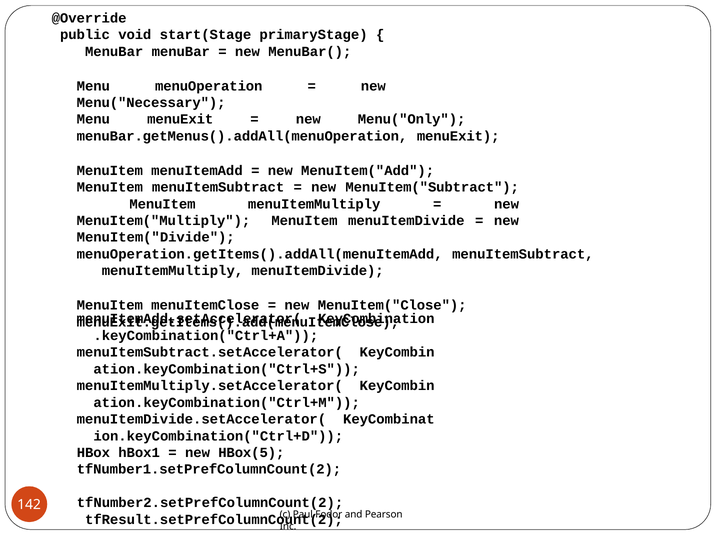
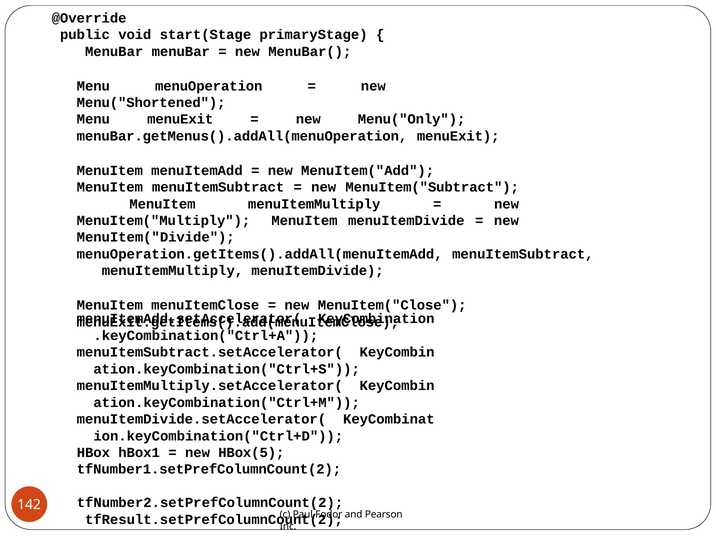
Menu("Necessary: Menu("Necessary -> Menu("Shortened (151, 103)
